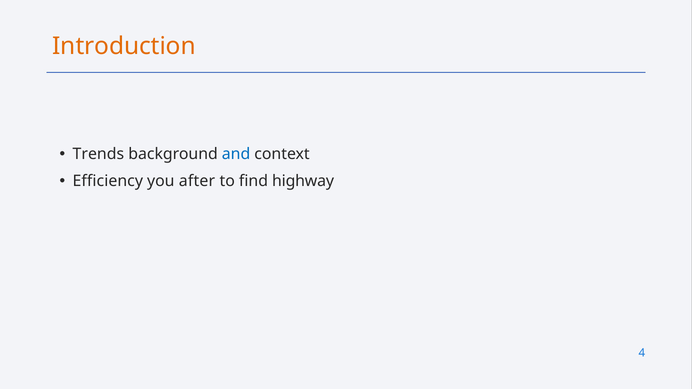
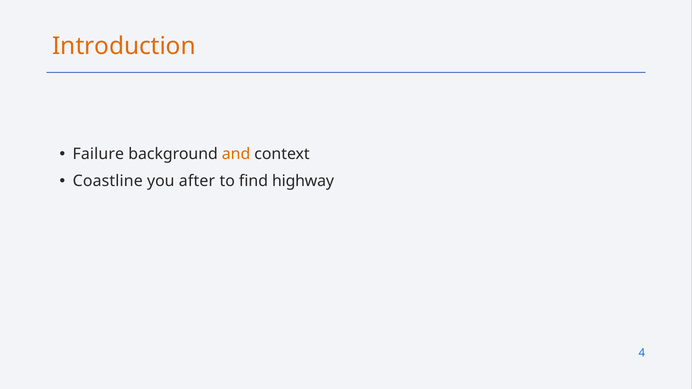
Trends: Trends -> Failure (98, 154)
and colour: blue -> orange (236, 154)
Efficiency: Efficiency -> Coastline (108, 181)
